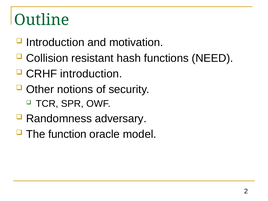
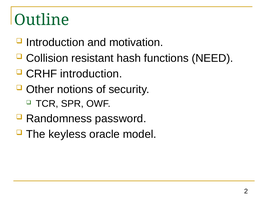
adversary: adversary -> password (121, 119)
function: function -> keyless (67, 134)
